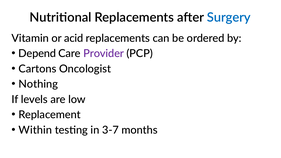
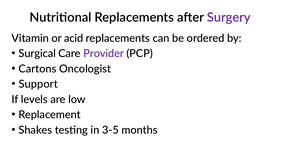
Surgery colour: blue -> purple (229, 17)
Depend: Depend -> Surgical (37, 54)
Nothing: Nothing -> Support (38, 84)
Within: Within -> Shakes (35, 130)
3-7: 3-7 -> 3-5 (110, 130)
